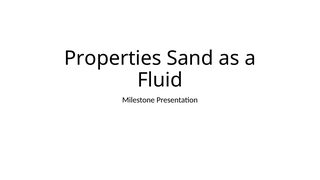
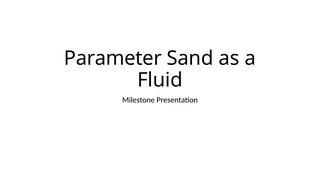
Properties: Properties -> Parameter (113, 58)
